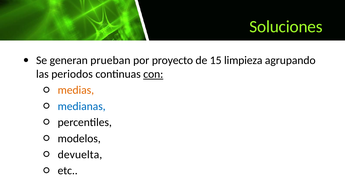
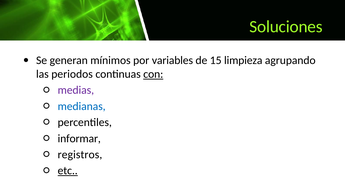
prueban: prueban -> mínimos (110, 60)
proyecto: proyecto -> variables (172, 60)
medias colour: orange -> purple (76, 90)
modelos: modelos -> informar (79, 139)
devuelta: devuelta -> registros (80, 155)
etc underline: none -> present (68, 171)
